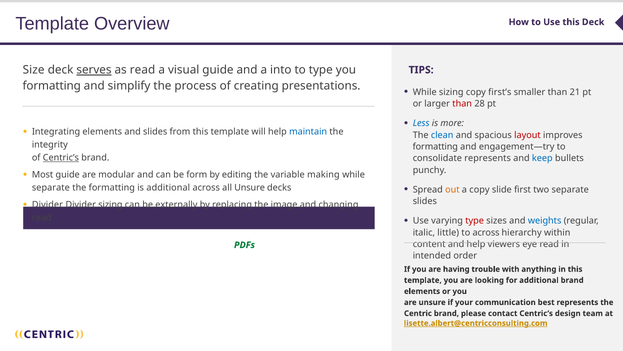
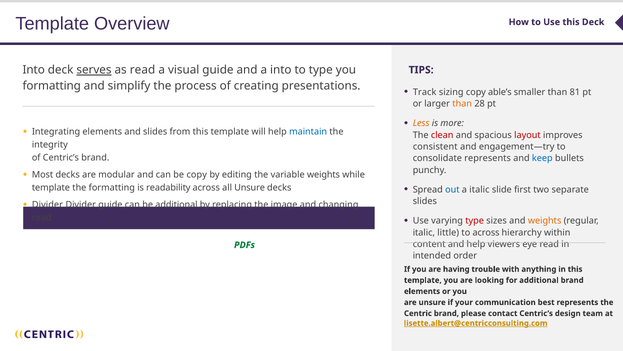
Size: Size -> Into (34, 70)
While: While -> Track (425, 92)
first’s: first’s -> able’s (500, 92)
21: 21 -> 81 (575, 92)
than colour: red -> orange (462, 104)
Less colour: blue -> orange (421, 123)
clean colour: blue -> red (442, 135)
formatting: formatting -> consistent (435, 147)
Centric’s underline: present -> none (61, 158)
Most guide: guide -> decks (68, 175)
be form: form -> copy (197, 175)
variable making: making -> weights (324, 175)
out colour: orange -> blue (452, 189)
a copy: copy -> italic (479, 189)
separate: separate -> template (51, 188)
is additional: additional -> readability (168, 188)
Divider sizing: sizing -> guide (110, 204)
be externally: externally -> additional (176, 204)
weights colour: blue -> orange (545, 221)
